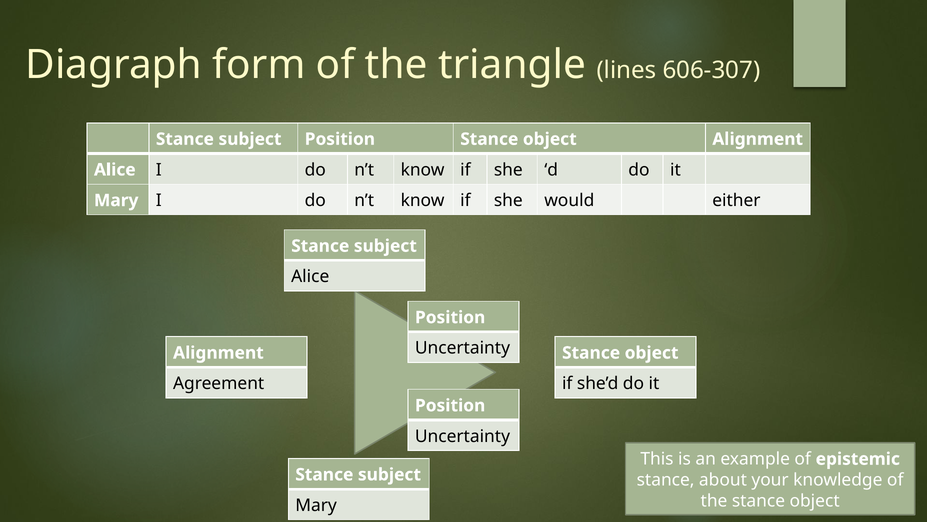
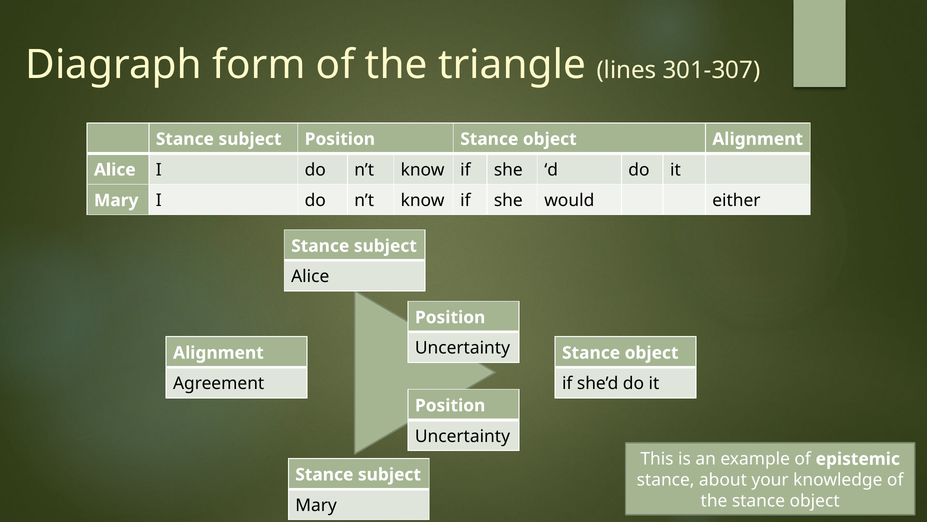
606-307: 606-307 -> 301-307 (711, 70)
